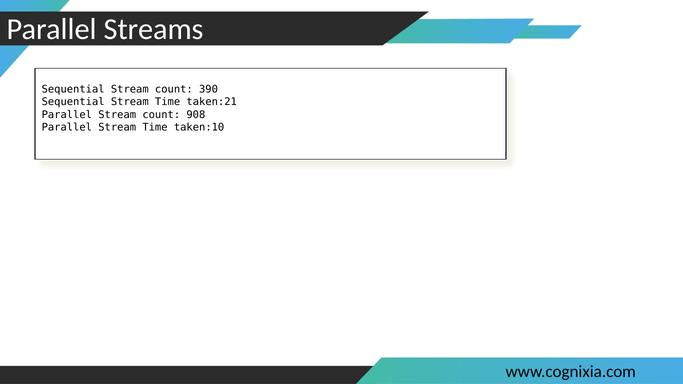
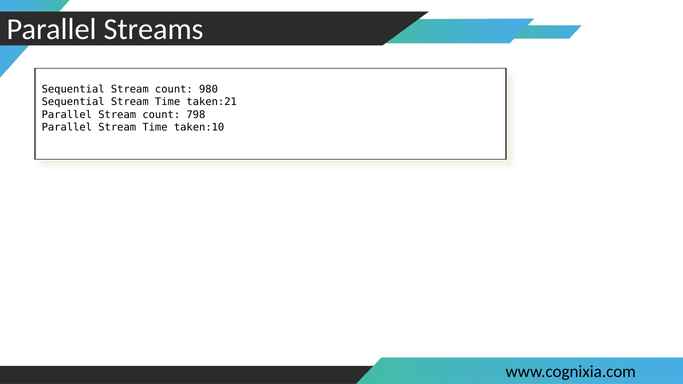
390: 390 -> 980 (208, 90)
908: 908 -> 798 (196, 115)
